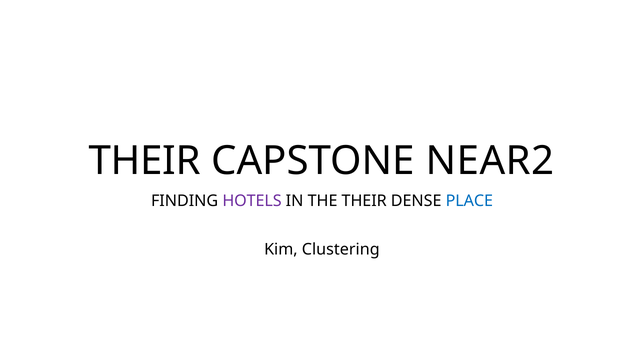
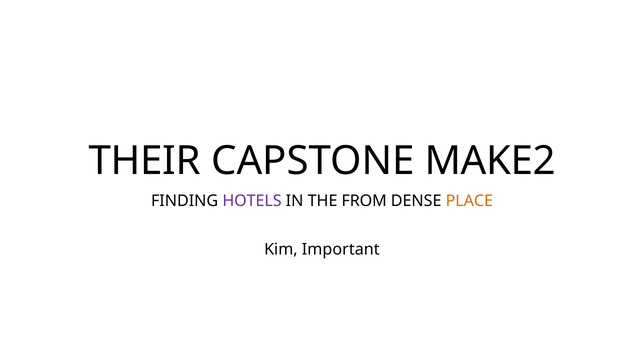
NEAR2: NEAR2 -> MAKE2 (490, 161)
THE THEIR: THEIR -> FROM (364, 201)
PLACE colour: blue -> orange (469, 201)
Clustering: Clustering -> Important (341, 249)
